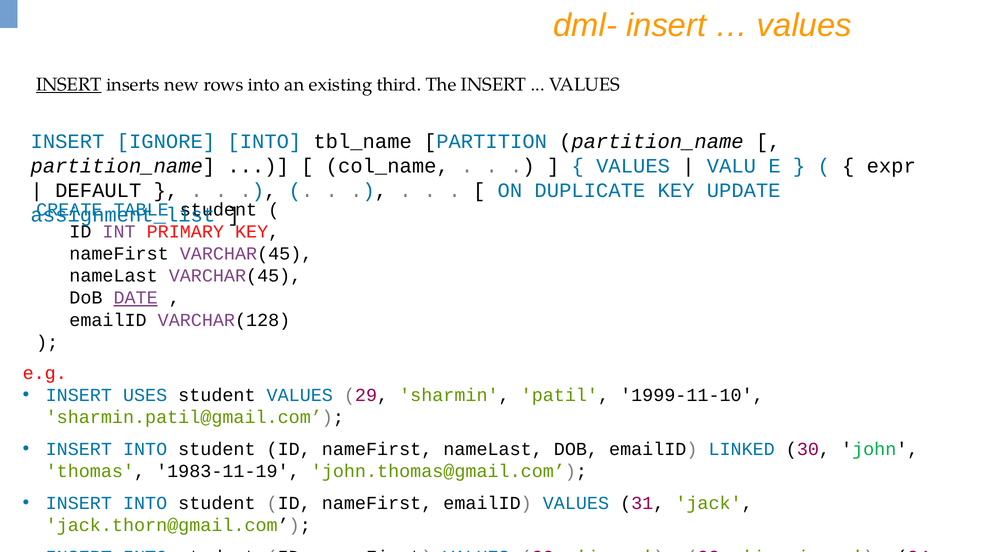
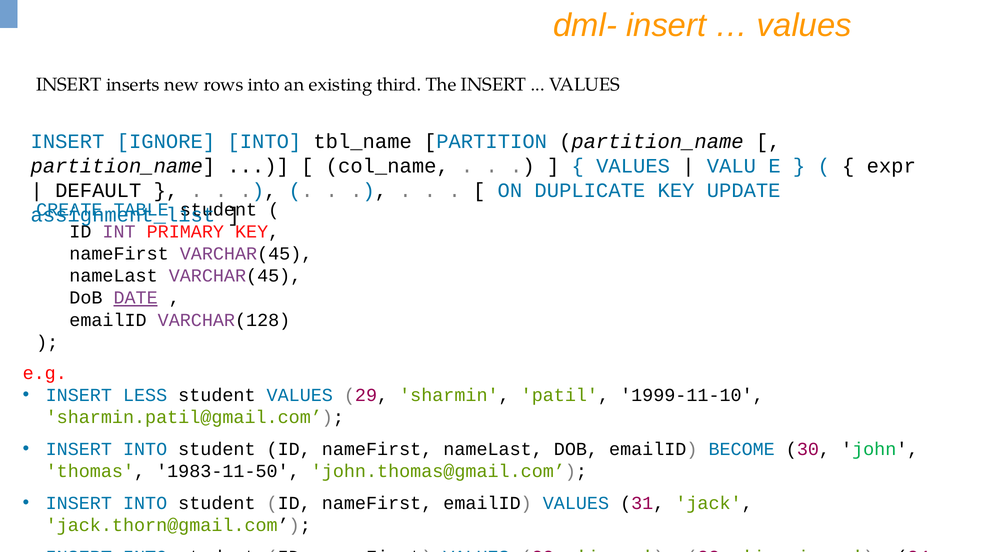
INSERT underline: present -> none (69, 85)
USES: USES -> LESS (145, 395)
LINKED: LINKED -> BECOME (742, 449)
1983-11-19: 1983-11-19 -> 1983-11-50 (228, 471)
